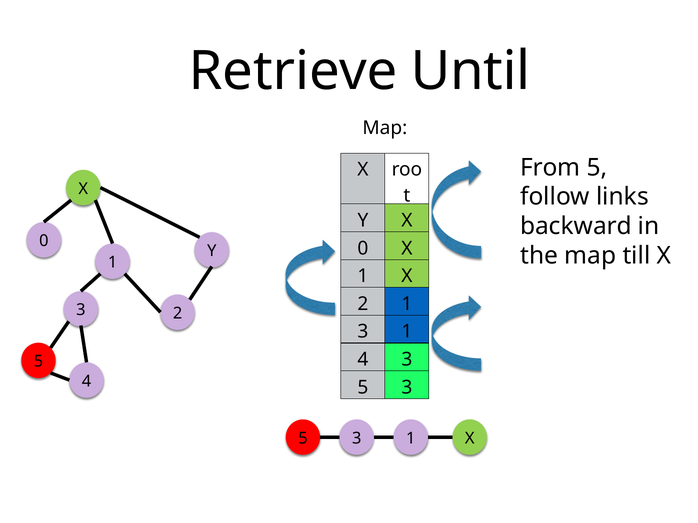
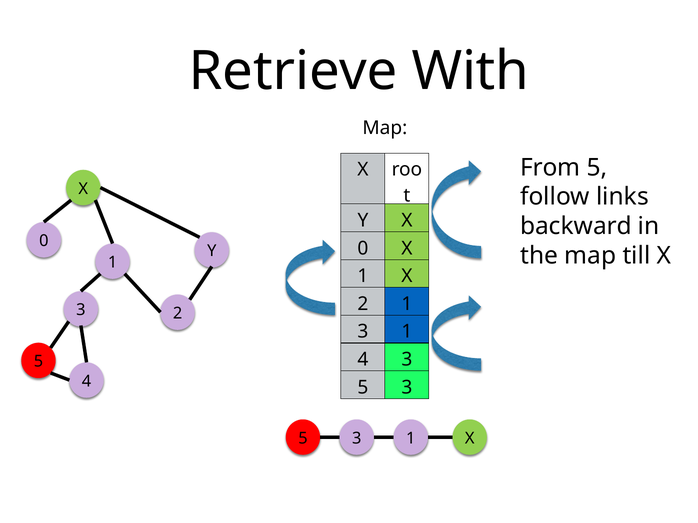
Until: Until -> With (470, 71)
